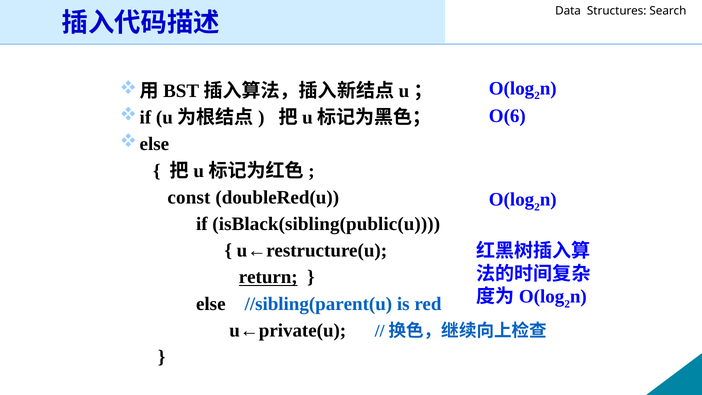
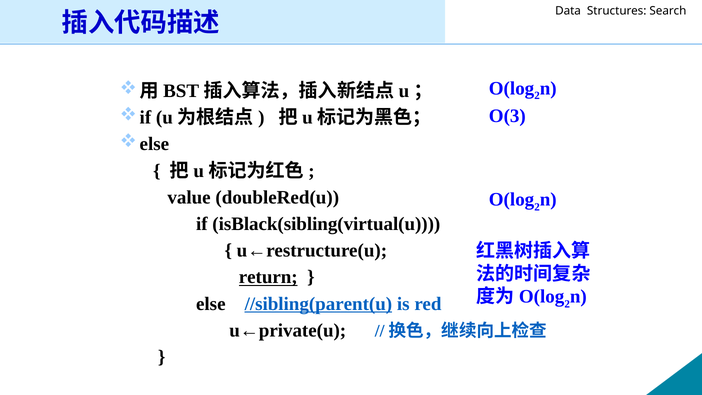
O(6: O(6 -> O(3 (507, 116)
const: const -> value (189, 197)
isBlack(sibling(public(u: isBlack(sibling(public(u -> isBlack(sibling(virtual(u (326, 224)
//sibling(parent(u underline: none -> present (318, 304)
